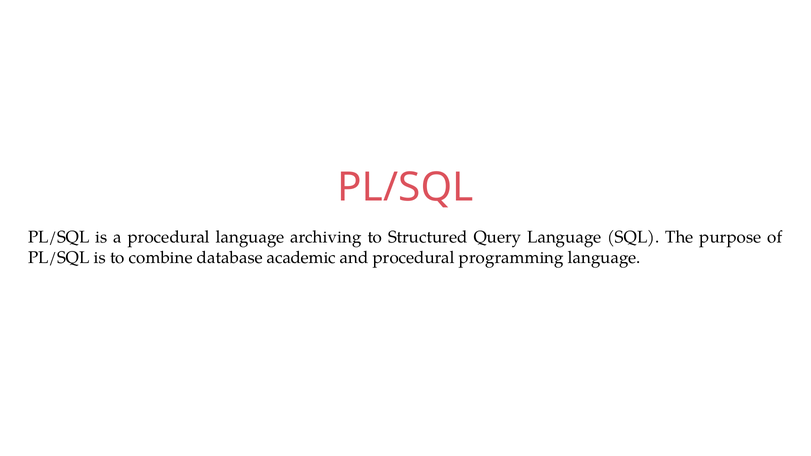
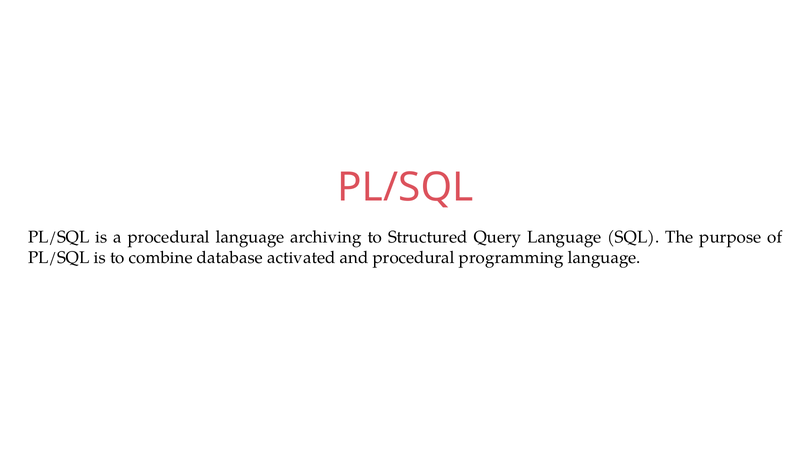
academic: academic -> activated (301, 258)
